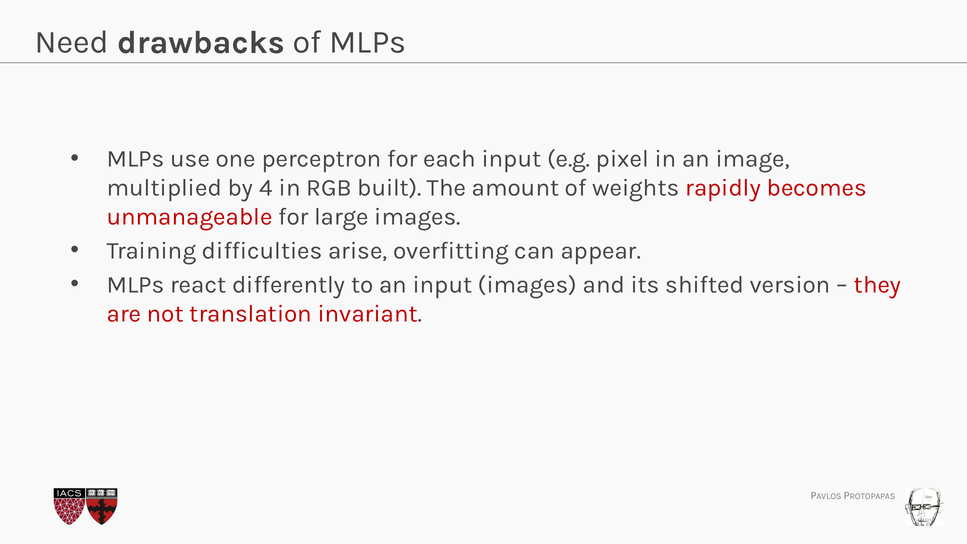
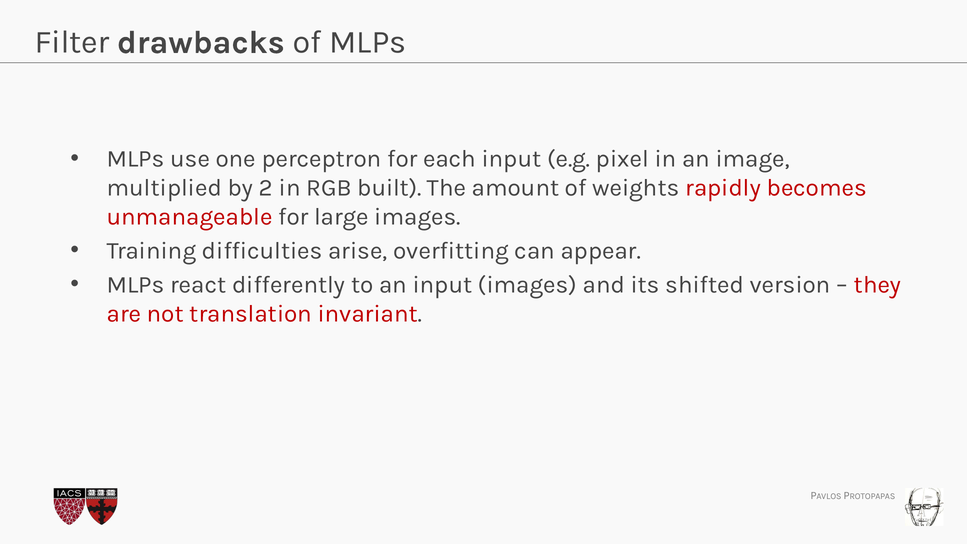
Need: Need -> Filter (72, 42)
4: 4 -> 2 (266, 188)
